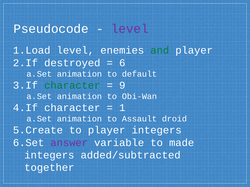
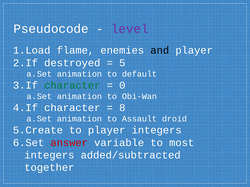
level: level -> flame (75, 50)
and colour: green -> black (160, 50)
6: 6 -> 5 (122, 63)
9: 9 -> 0 (122, 85)
1: 1 -> 8 (122, 108)
answer colour: purple -> red (69, 143)
made: made -> most (182, 143)
